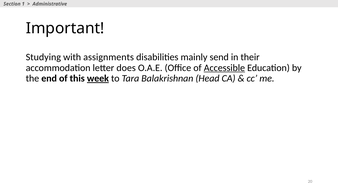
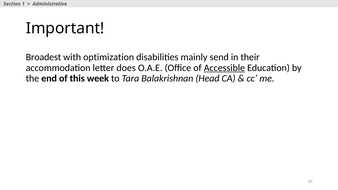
Studying: Studying -> Broadest (43, 57)
assignments: assignments -> optimization (109, 57)
week underline: present -> none (98, 78)
